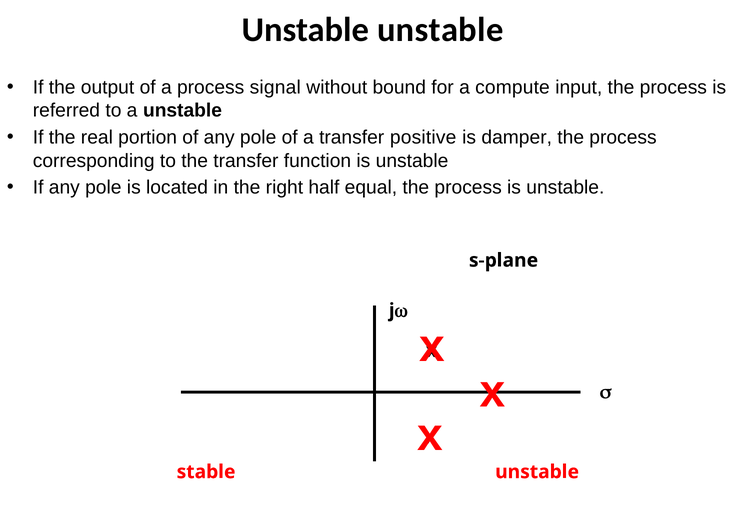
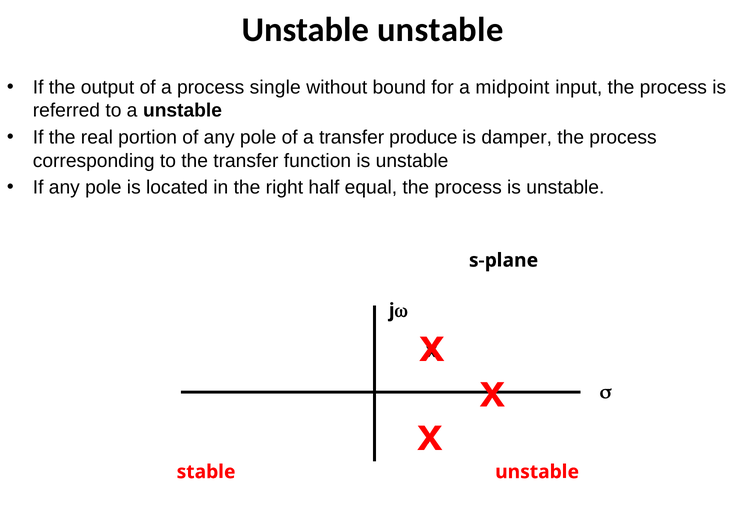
signal: signal -> single (275, 87)
compute: compute -> midpoint (512, 87)
positive: positive -> produce (423, 137)
